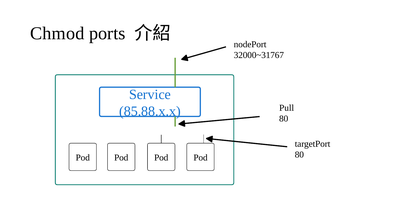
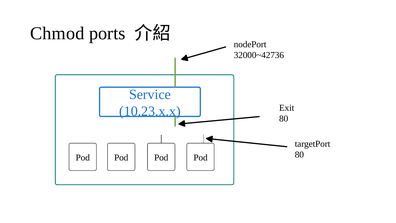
32000~31767: 32000~31767 -> 32000~42736 (259, 55)
Pull: Pull -> Exit (287, 108)
85.88.x.x: 85.88.x.x -> 10.23.x.x (150, 111)
